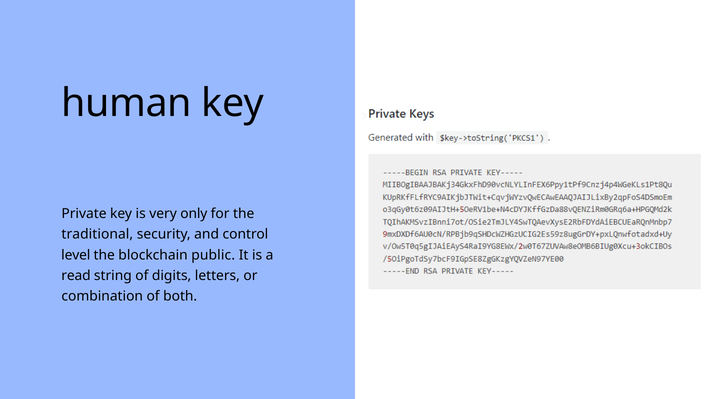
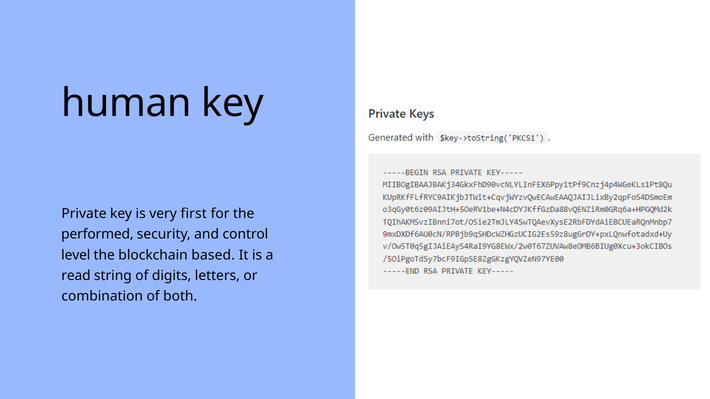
only: only -> first (194, 214)
traditional: traditional -> performed (97, 235)
public: public -> based (213, 255)
